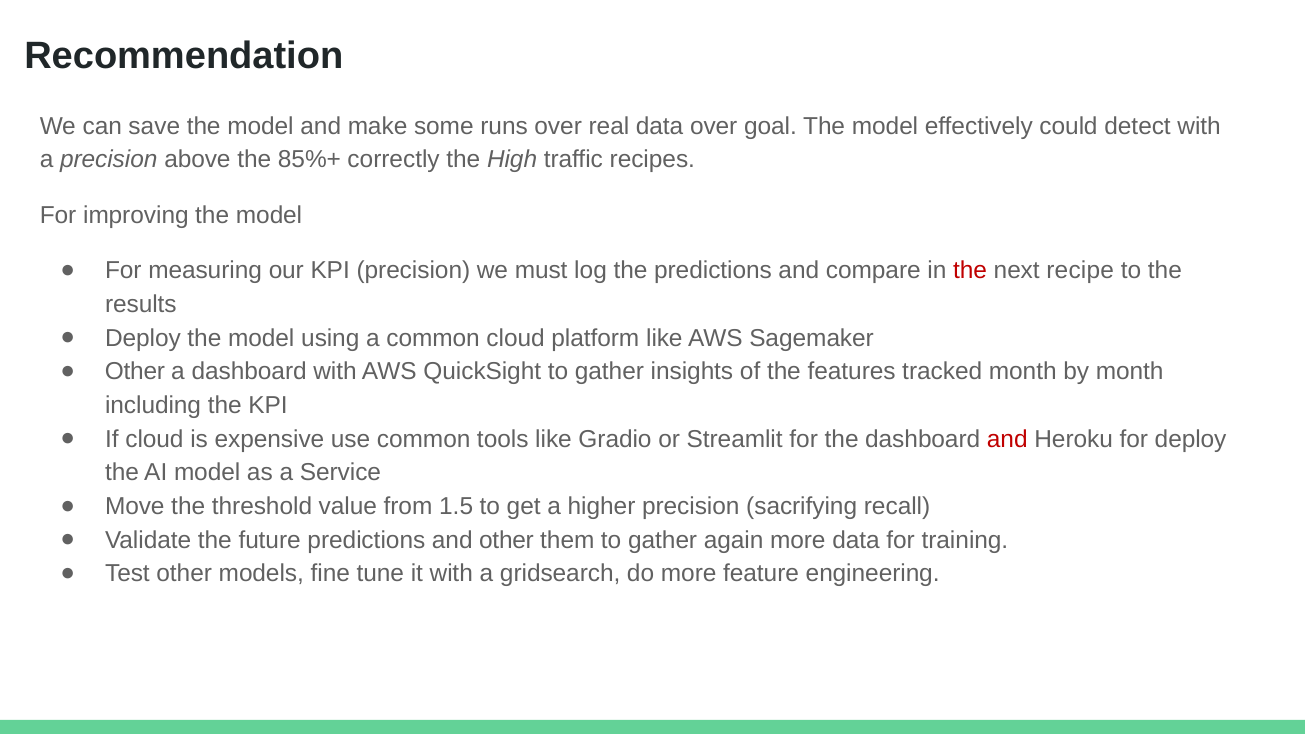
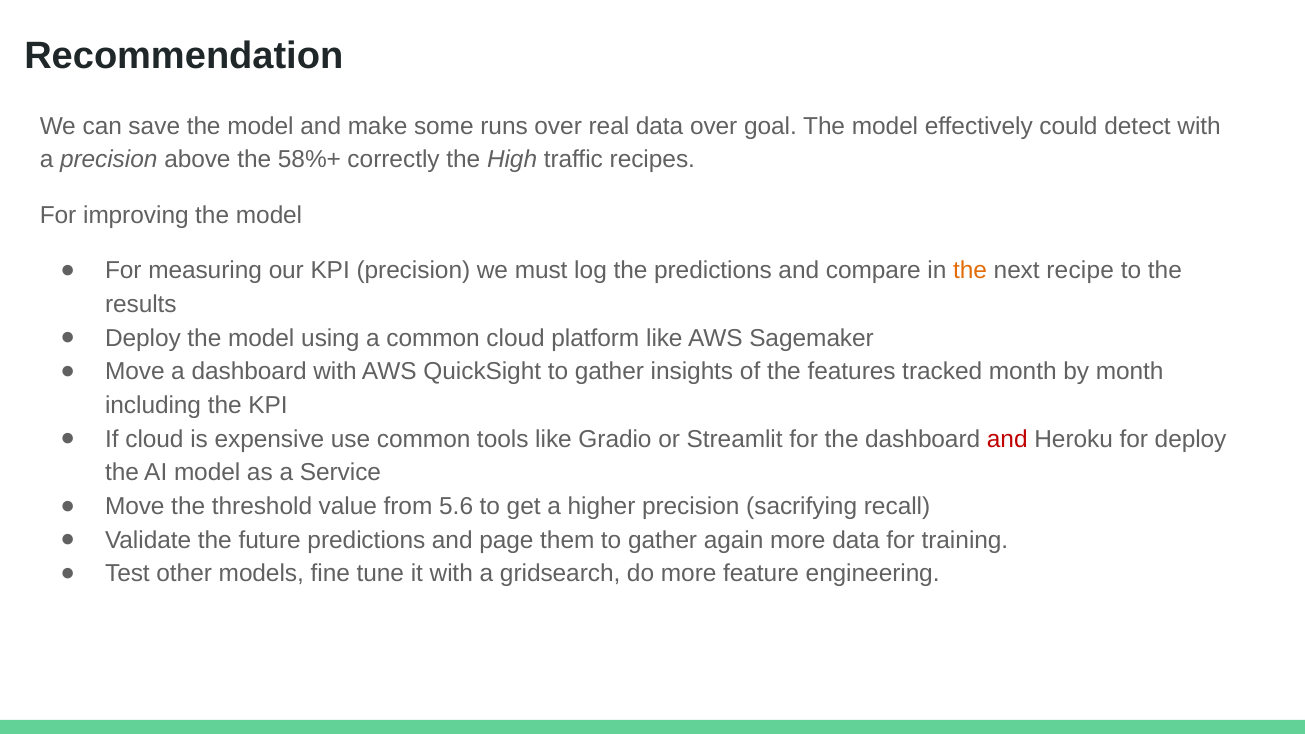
85%+: 85%+ -> 58%+ (309, 160)
the colour: red -> orange (970, 271)
Other: Other -> Move (135, 372)
1.5: 1.5 -> 5.6 (456, 507)
and other: other -> page (506, 540)
